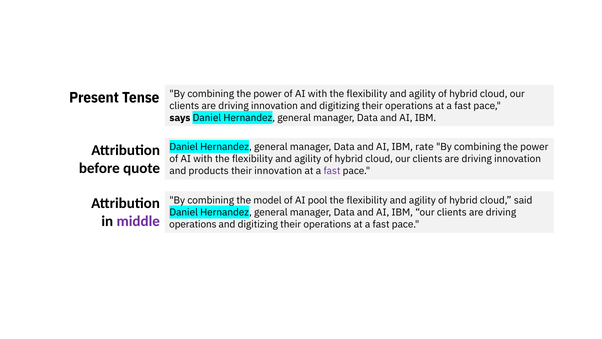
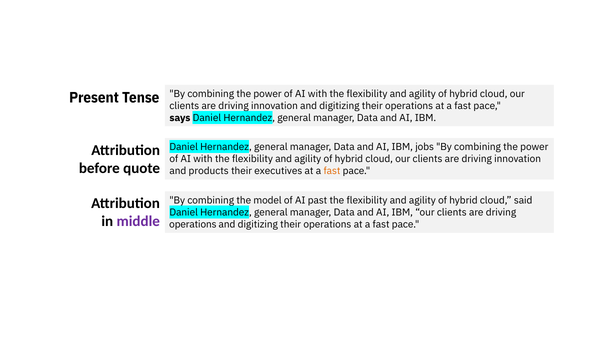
rate: rate -> jobs (425, 147)
their innovation: innovation -> executives (278, 171)
fast colour: purple -> orange (332, 171)
pool: pool -> past (318, 200)
